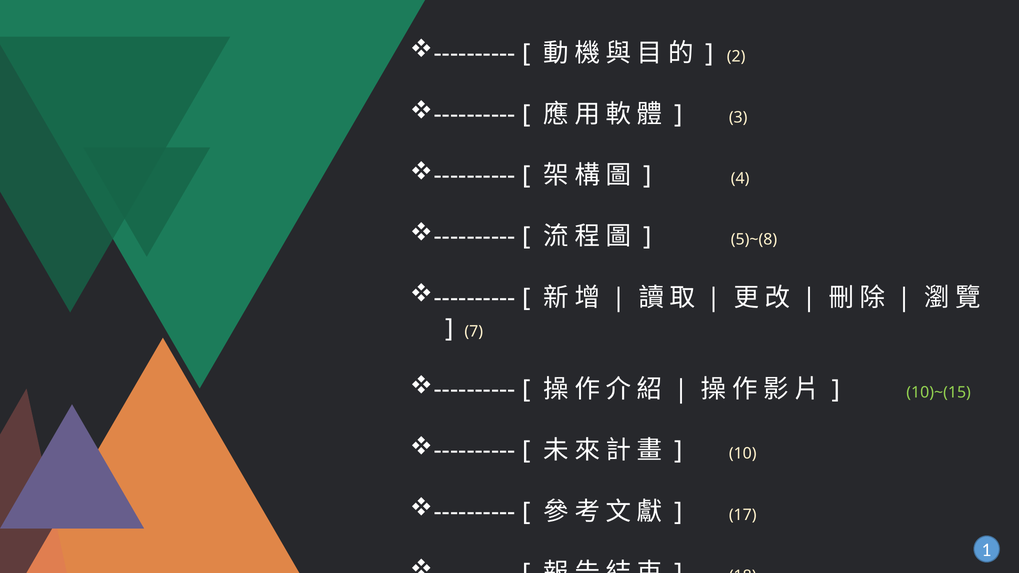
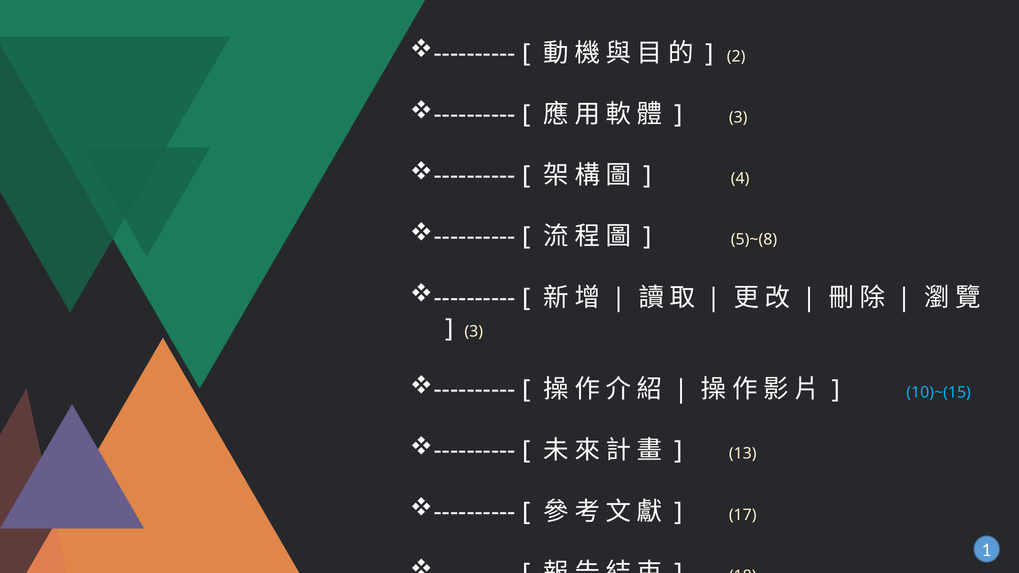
7: 7 -> 3 (474, 332)
10)~(15 colour: light green -> light blue (939, 393)
10: 10 -> 13 (743, 454)
